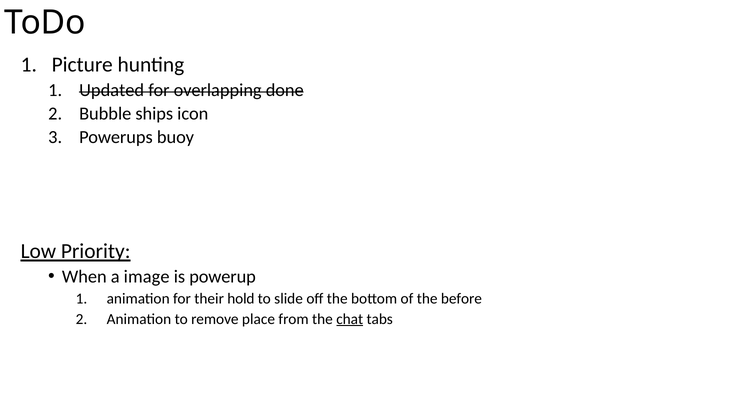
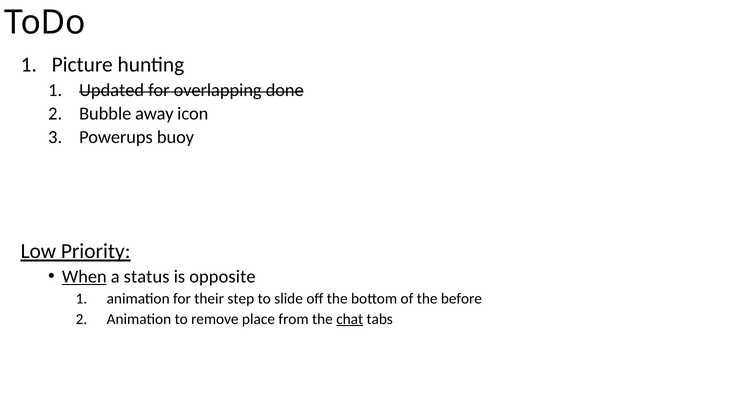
ships: ships -> away (154, 114)
When underline: none -> present (84, 277)
image: image -> status (147, 277)
powerup: powerup -> opposite (222, 277)
hold: hold -> step (241, 299)
